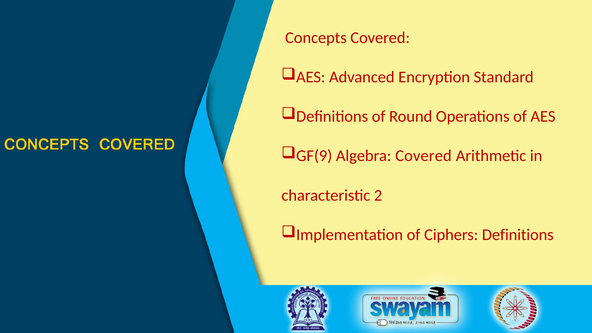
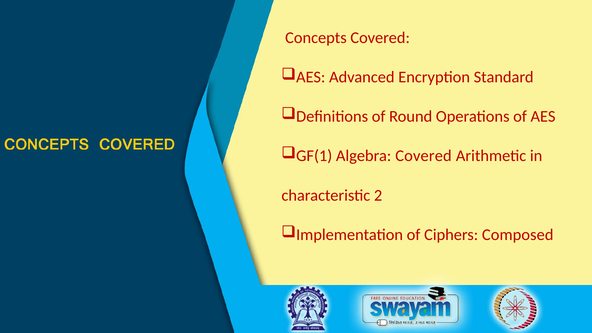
GF(9: GF(9 -> GF(1 (314, 156)
Ciphers Definitions: Definitions -> Composed (518, 235)
